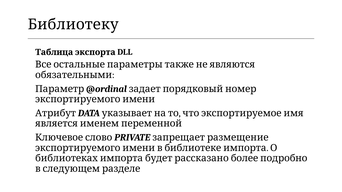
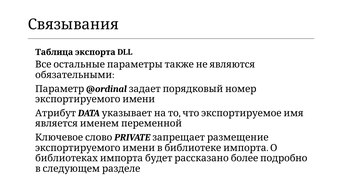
Библиотеку: Библиотеку -> Связывания (73, 24)
